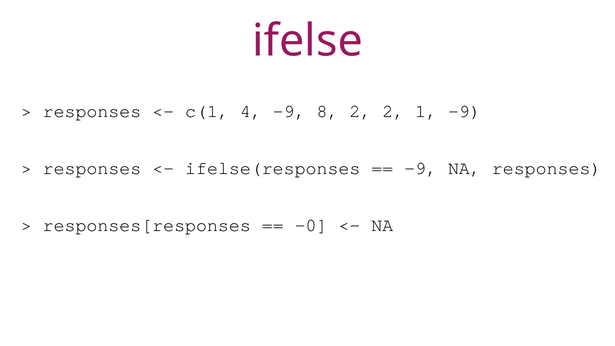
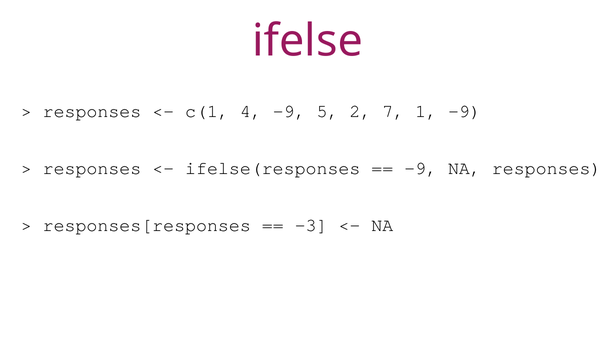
8: 8 -> 5 (328, 111)
2 2: 2 -> 7 (393, 111)
-0: -0 -> -3 (311, 225)
